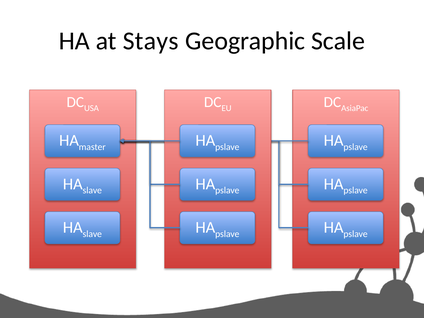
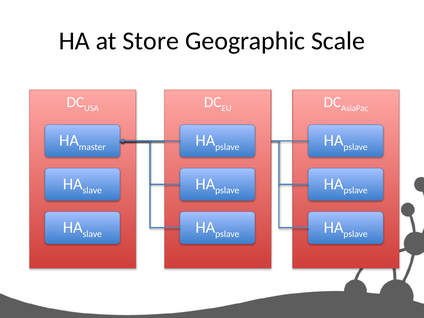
Stays: Stays -> Store (151, 41)
